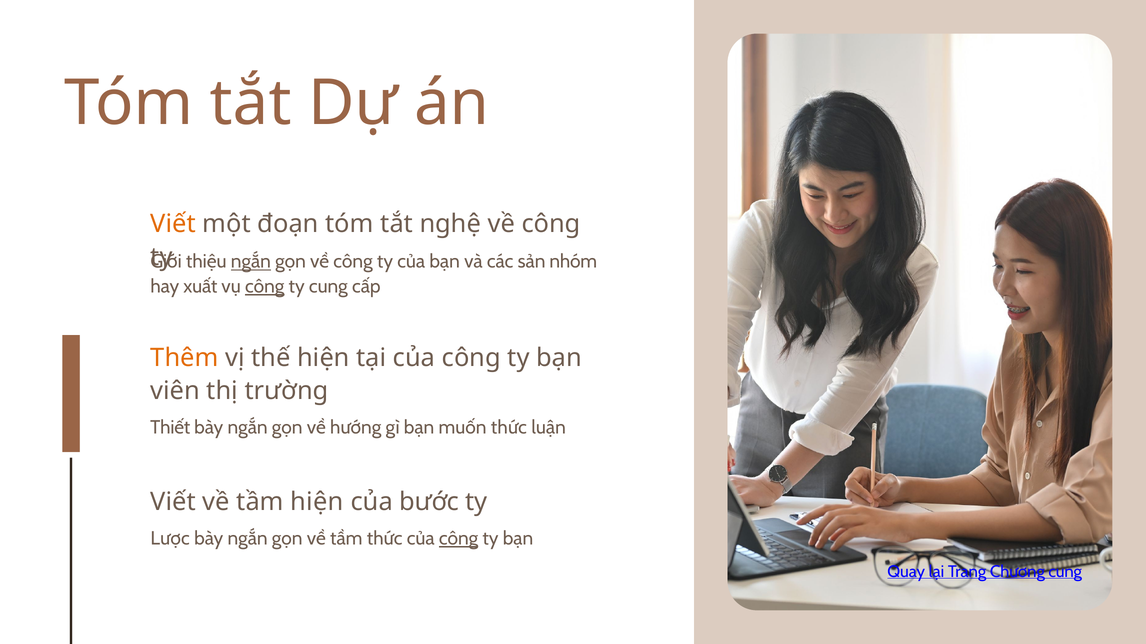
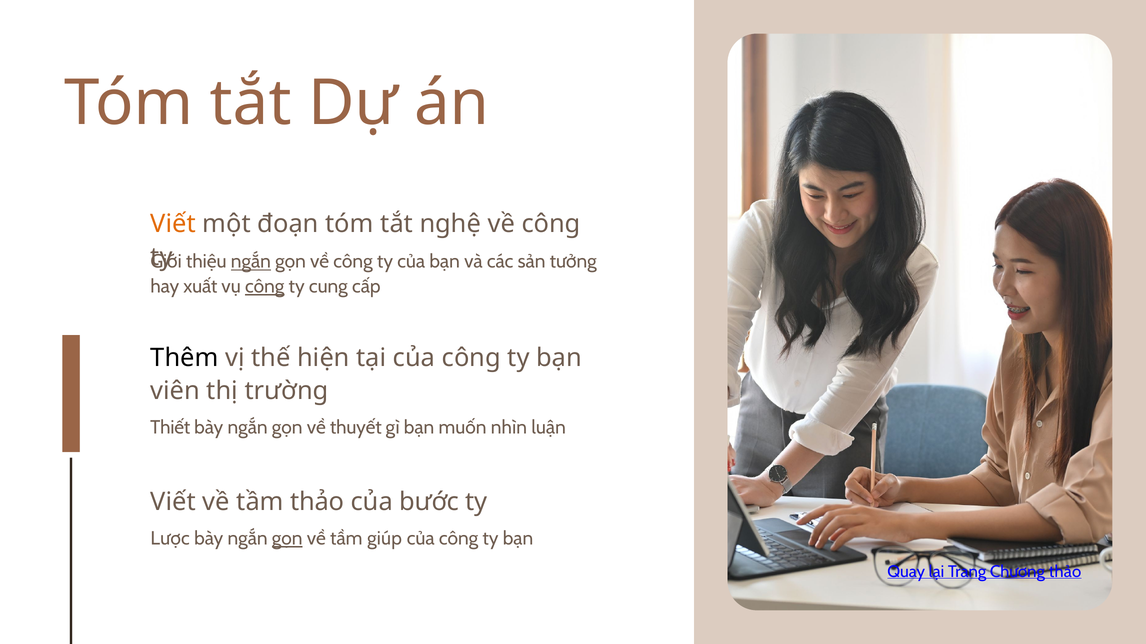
nhóm: nhóm -> tưởng (573, 262)
Thêm colour: orange -> black (184, 358)
hướng: hướng -> thuyết (356, 428)
muốn thức: thức -> nhìn (509, 428)
tầm hiện: hiện -> thảo (317, 502)
gọn underline: none -> present (287, 539)
tầm thức: thức -> giúp (385, 539)
công underline: present -> none (459, 539)
Chương cung: cung -> thảo (1065, 572)
